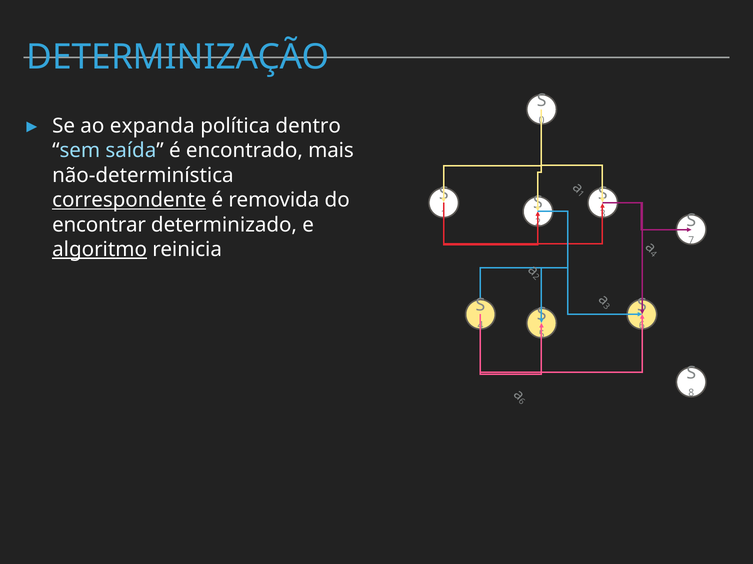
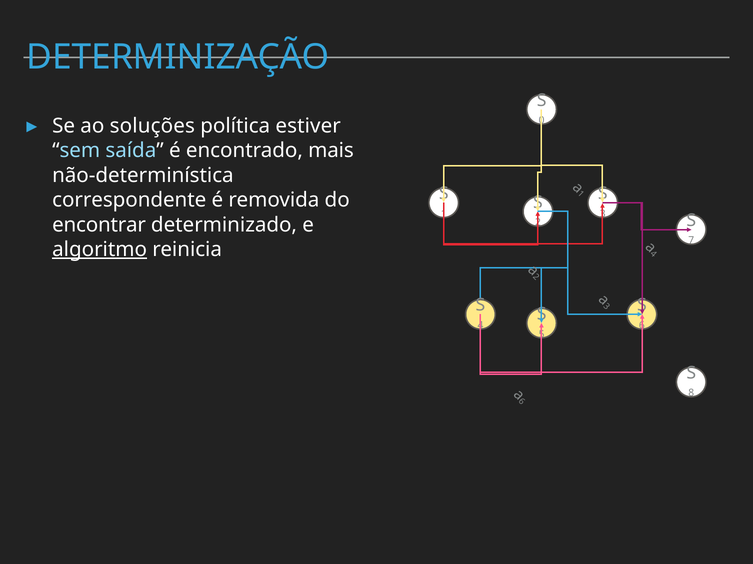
expanda: expanda -> soluções (152, 126)
dentro: dentro -> estiver (308, 126)
correspondente underline: present -> none (129, 200)
